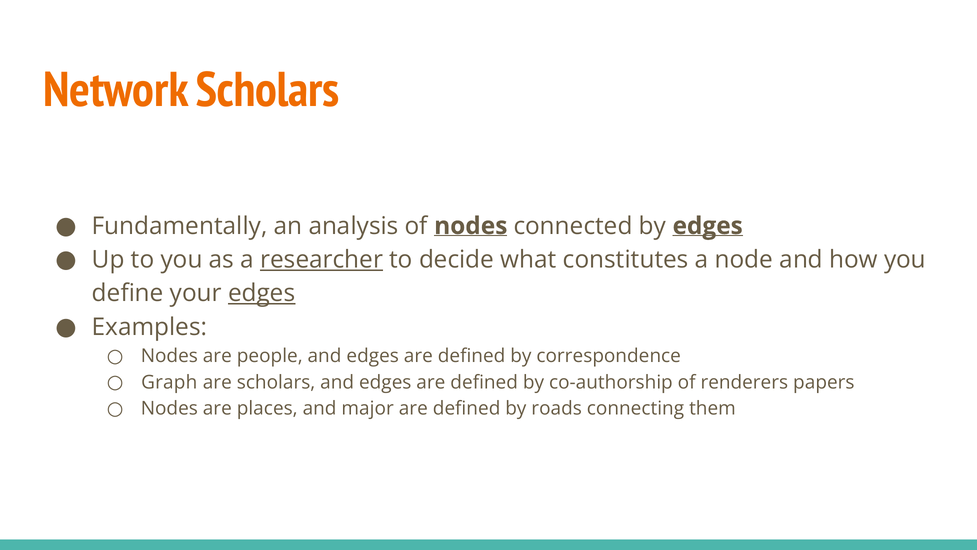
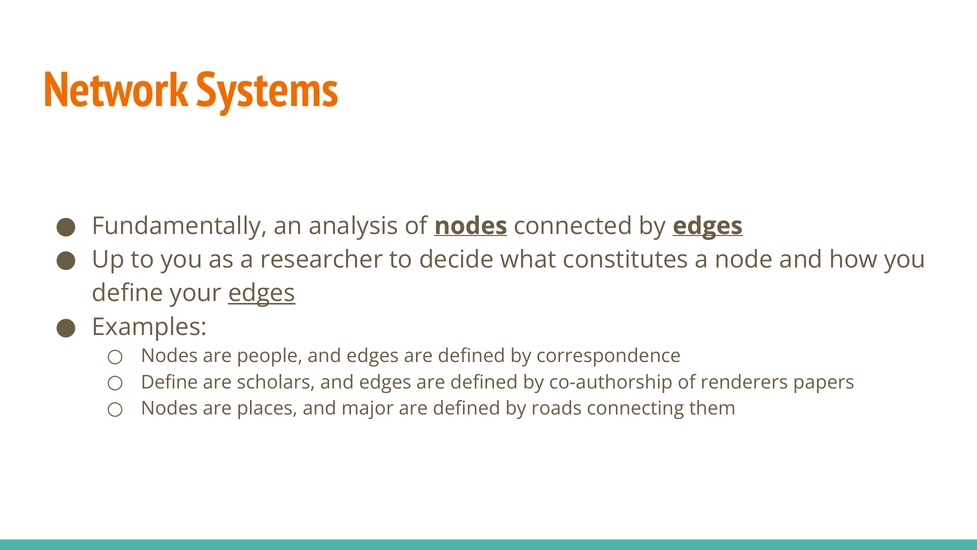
Network Scholars: Scholars -> Systems (267, 90)
researcher underline: present -> none (322, 259)
Graph: Graph -> Define (169, 382)
